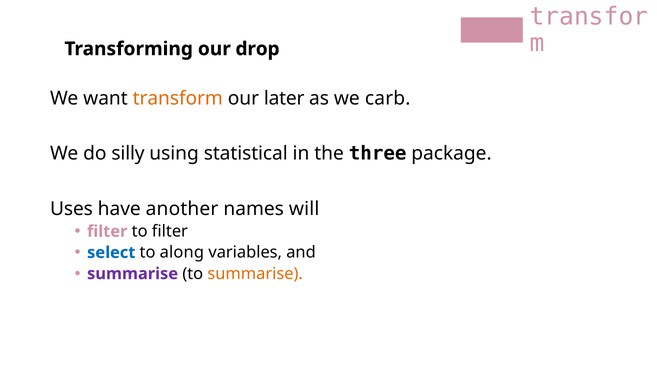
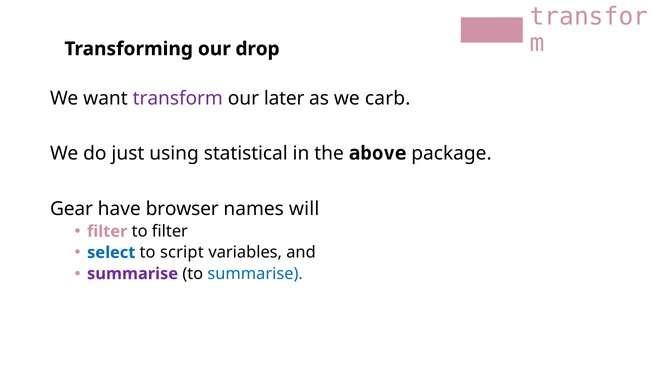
transform colour: orange -> purple (178, 98)
silly: silly -> just (128, 153)
three: three -> above (378, 153)
Uses: Uses -> Gear (72, 208)
another: another -> browser (182, 208)
along: along -> script (182, 252)
summarise colour: orange -> blue (255, 273)
